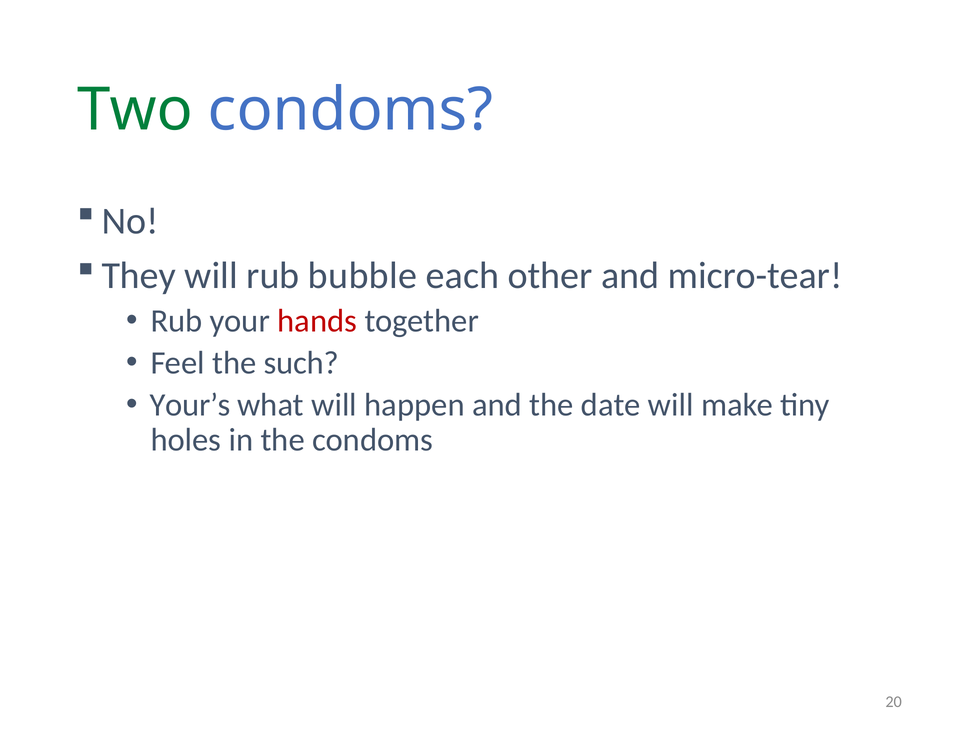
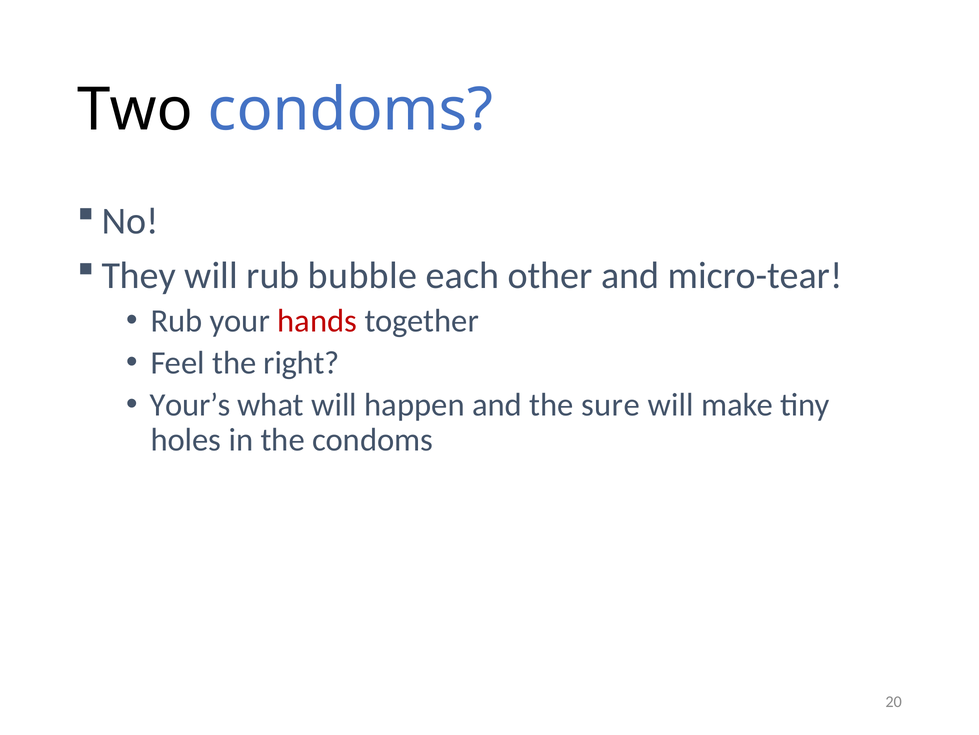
Two colour: green -> black (135, 110)
such: such -> right (301, 362)
date: date -> sure (611, 404)
